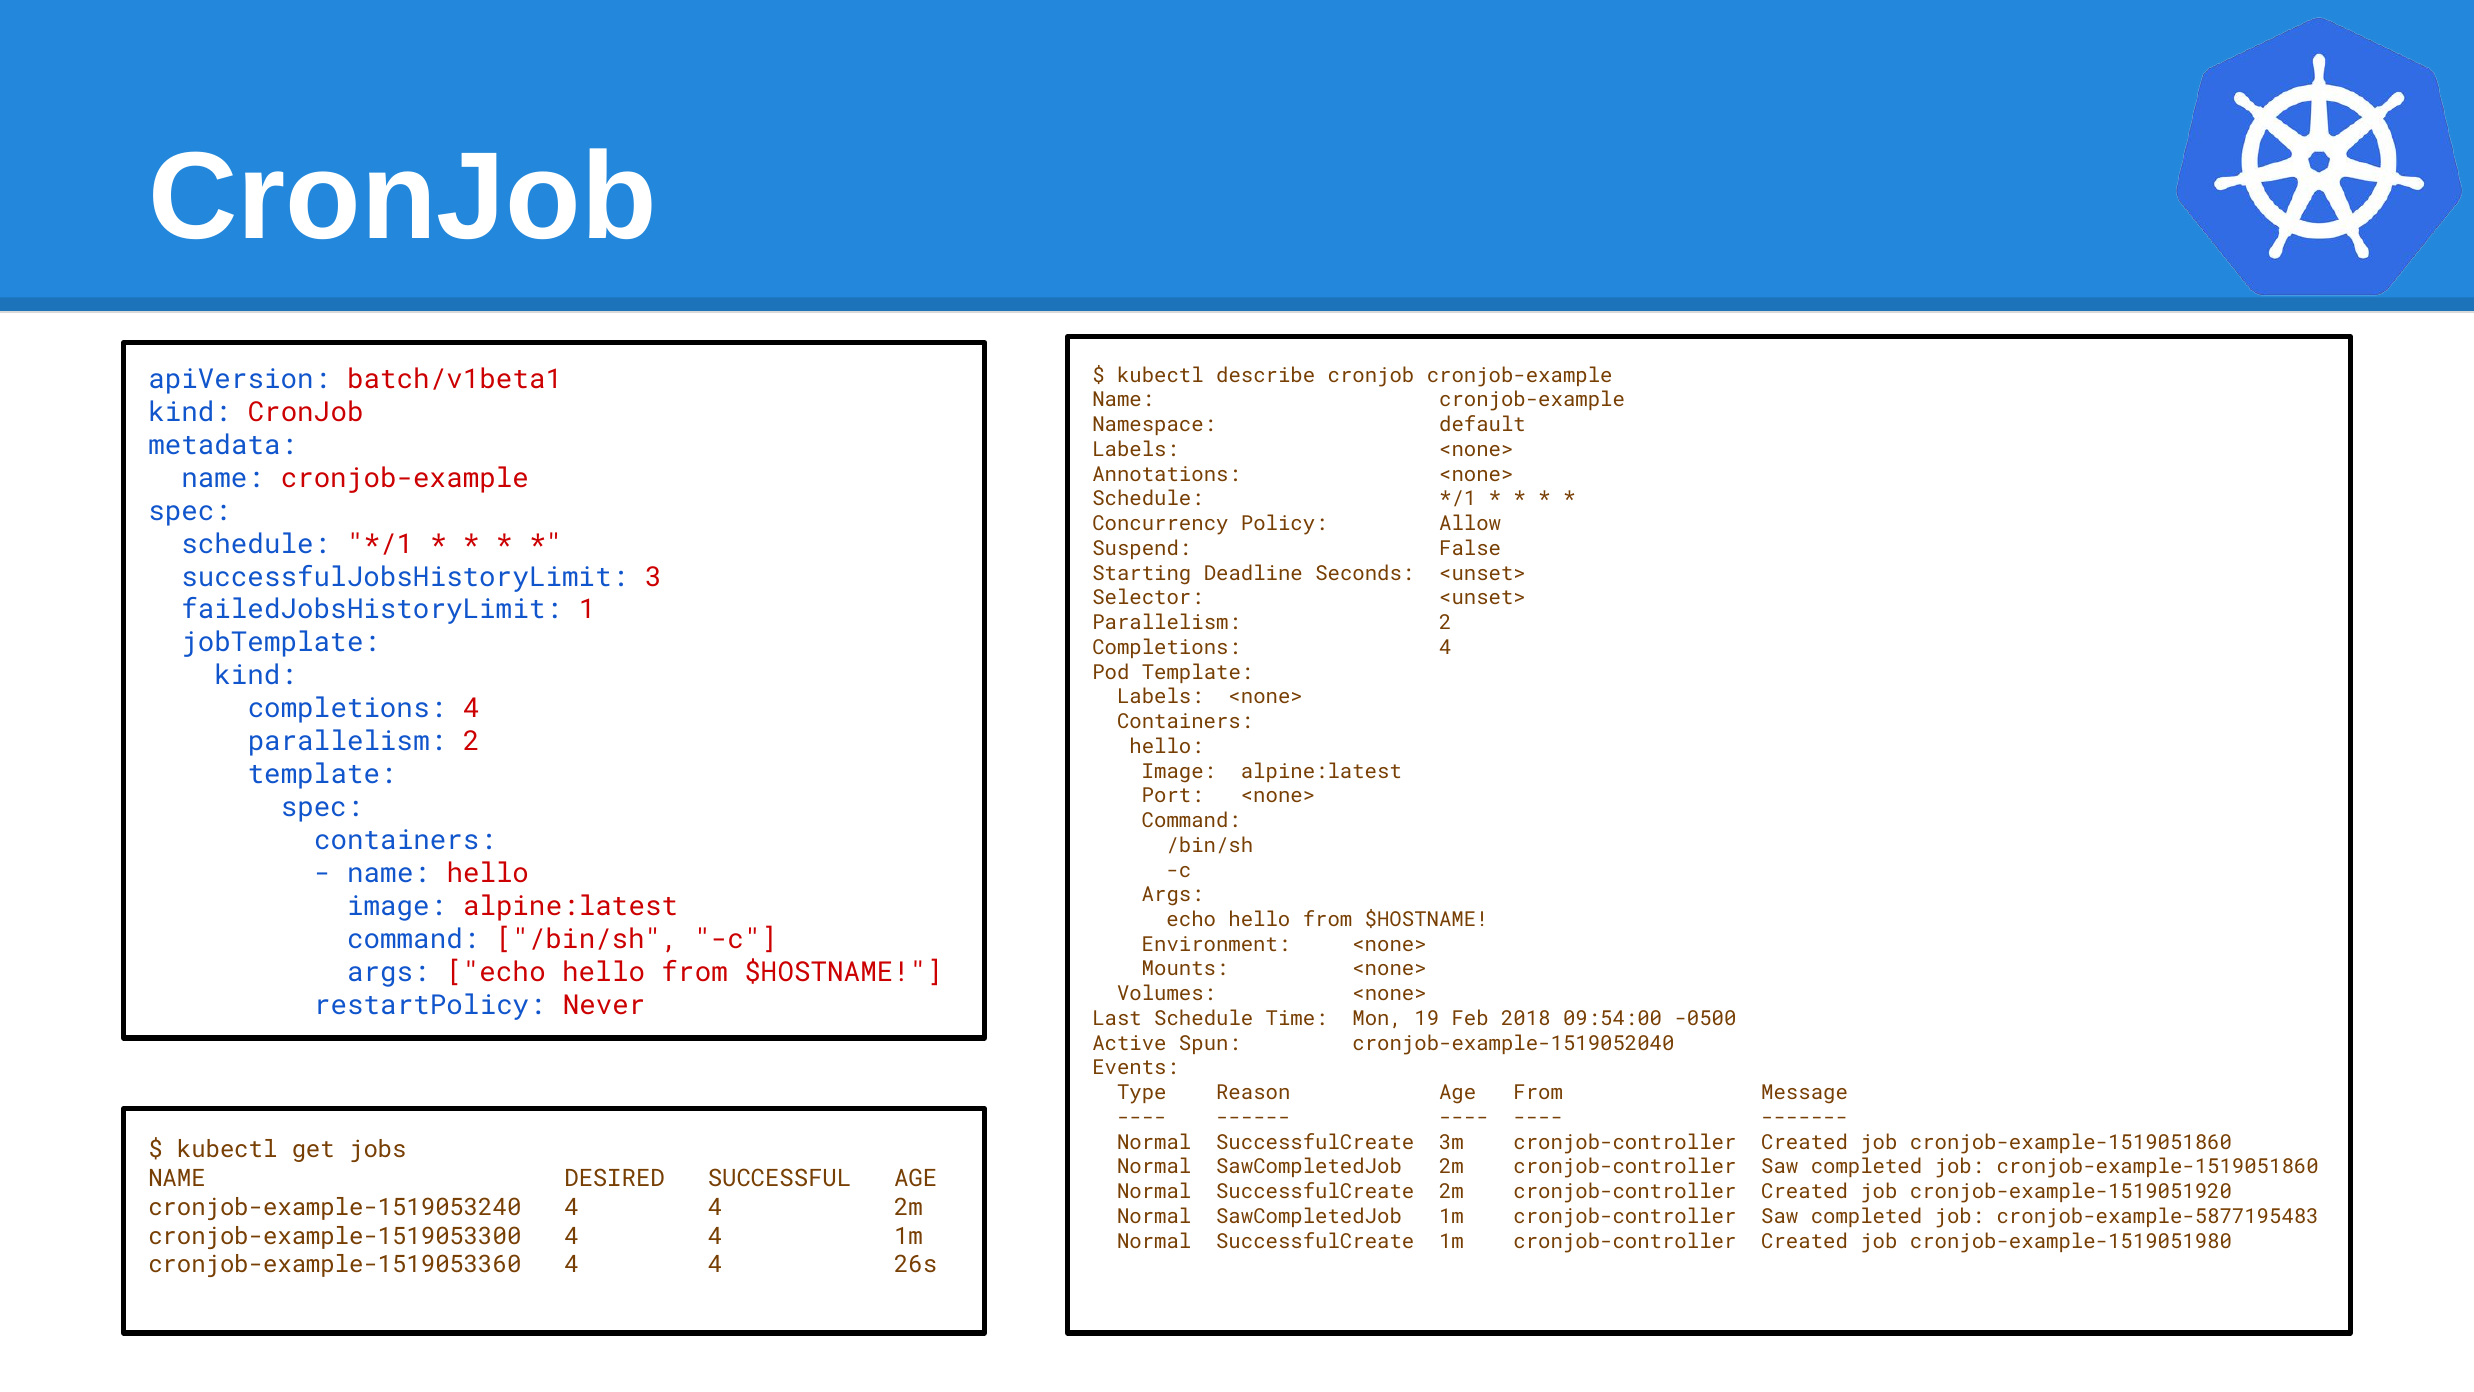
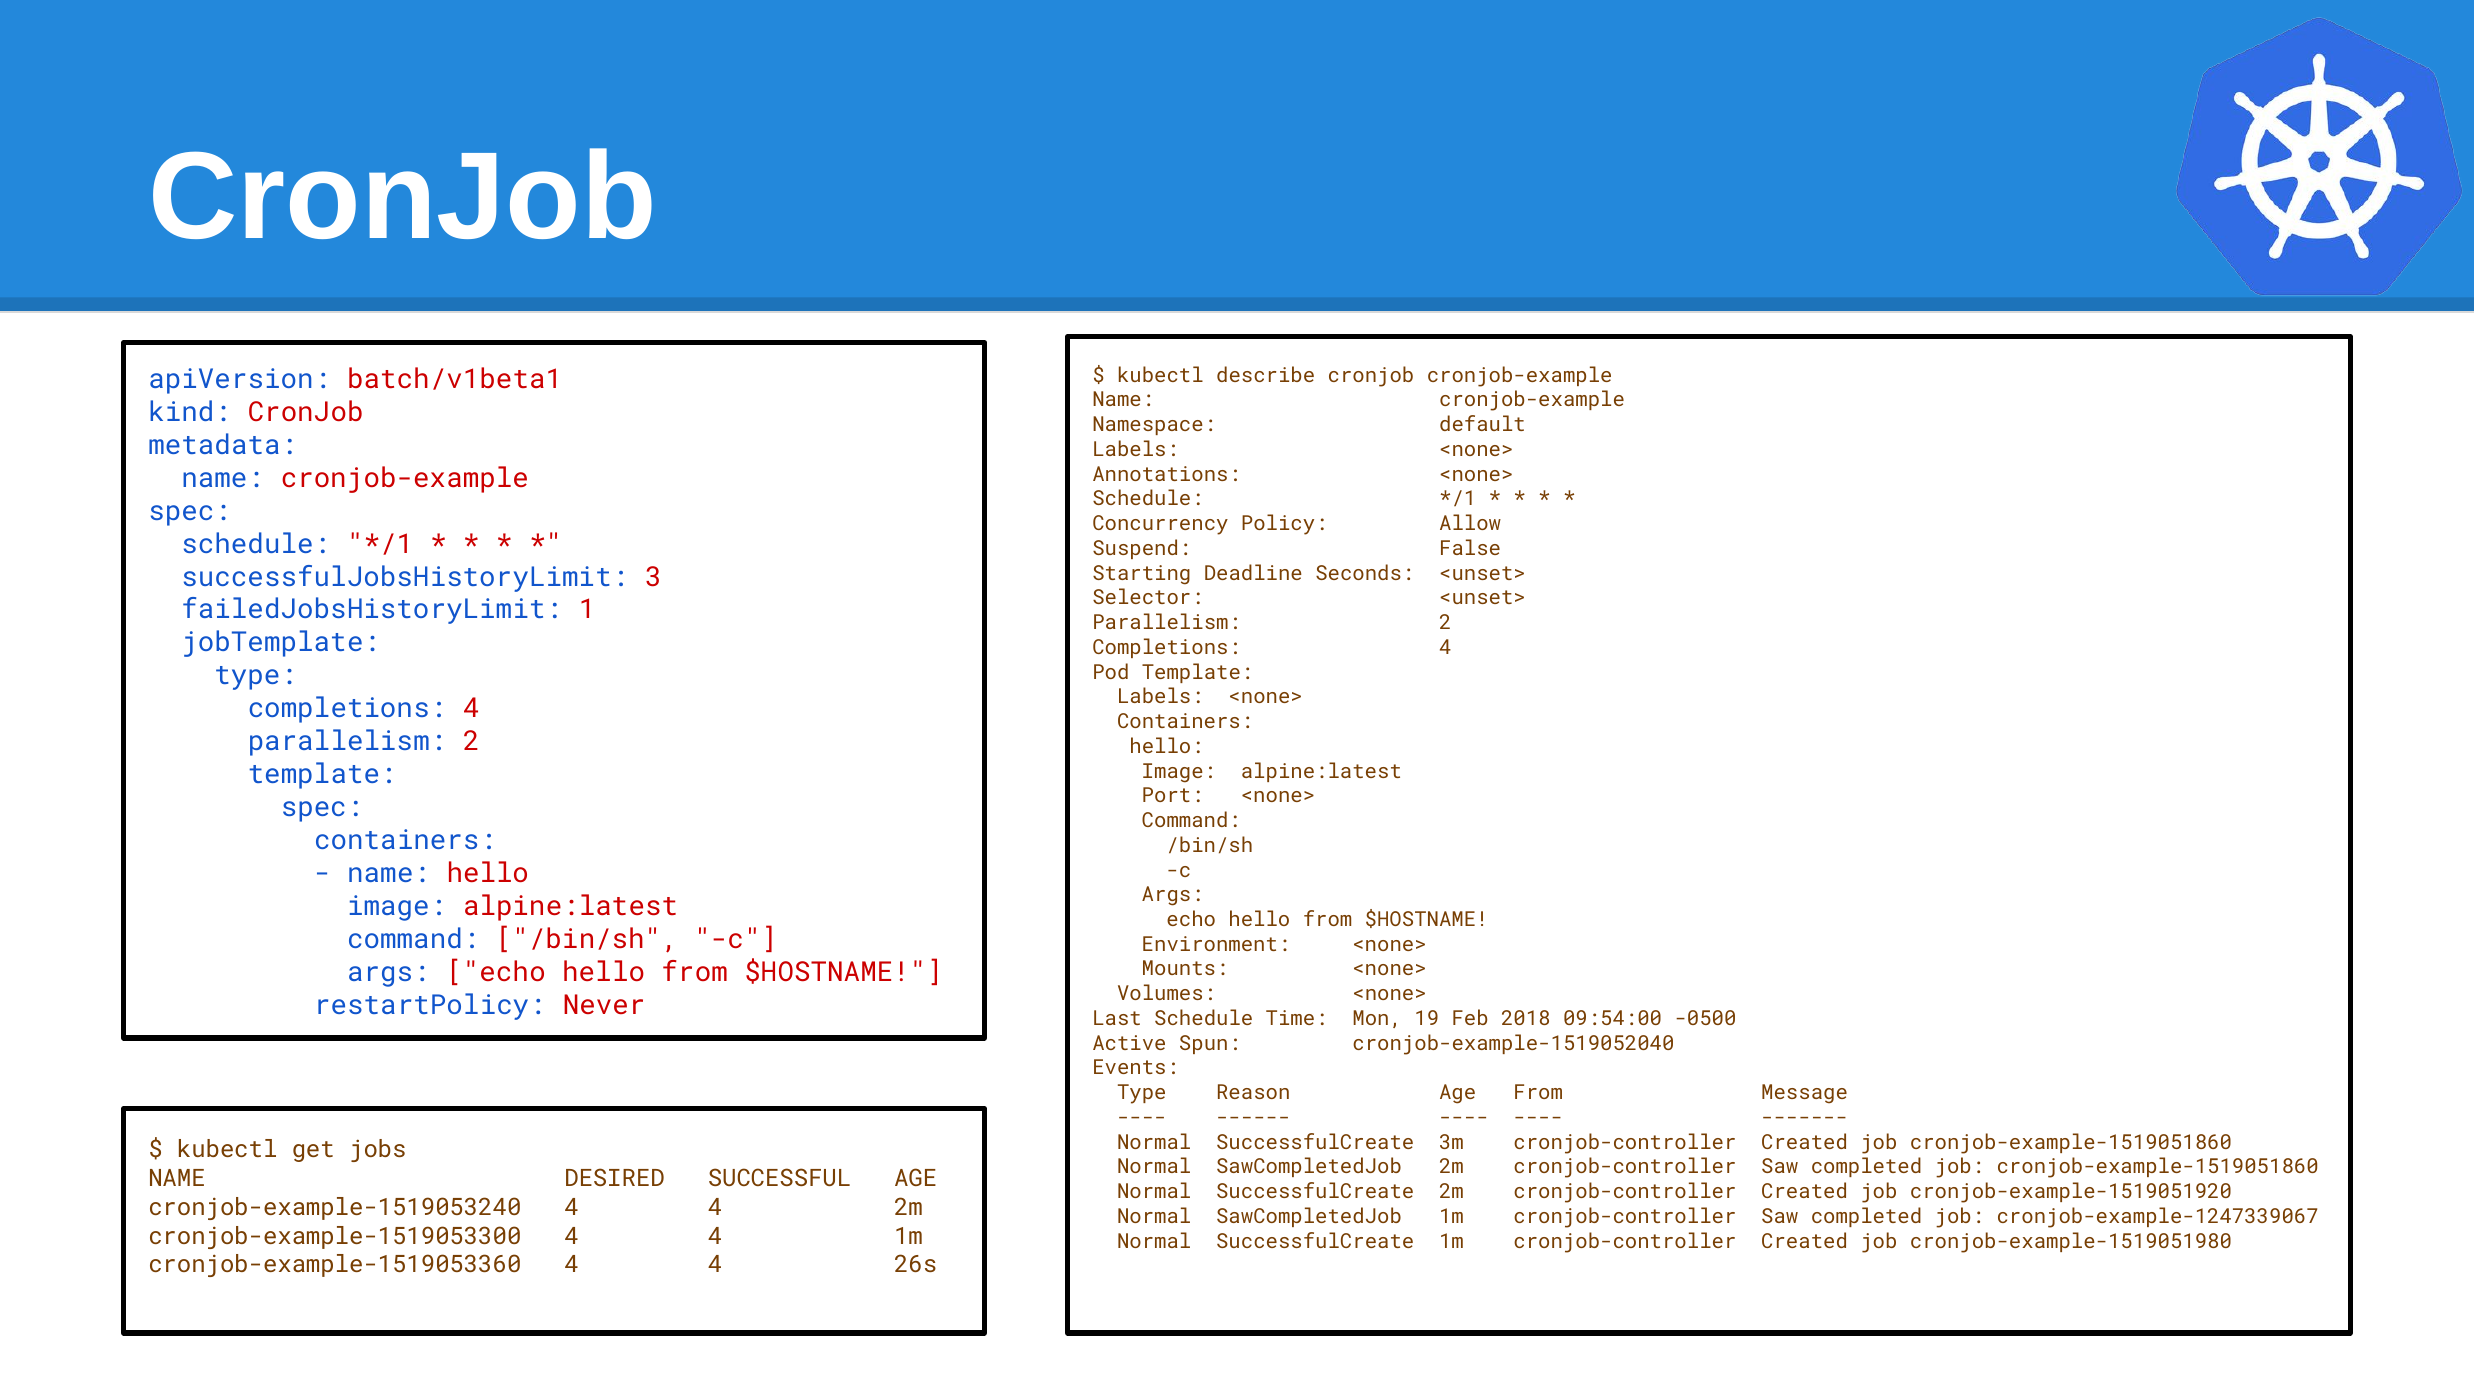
kind: kind -> type (256, 676)
cronjob-example-5877195483: cronjob-example-5877195483 -> cronjob-example-1247339067 (2158, 1216)
